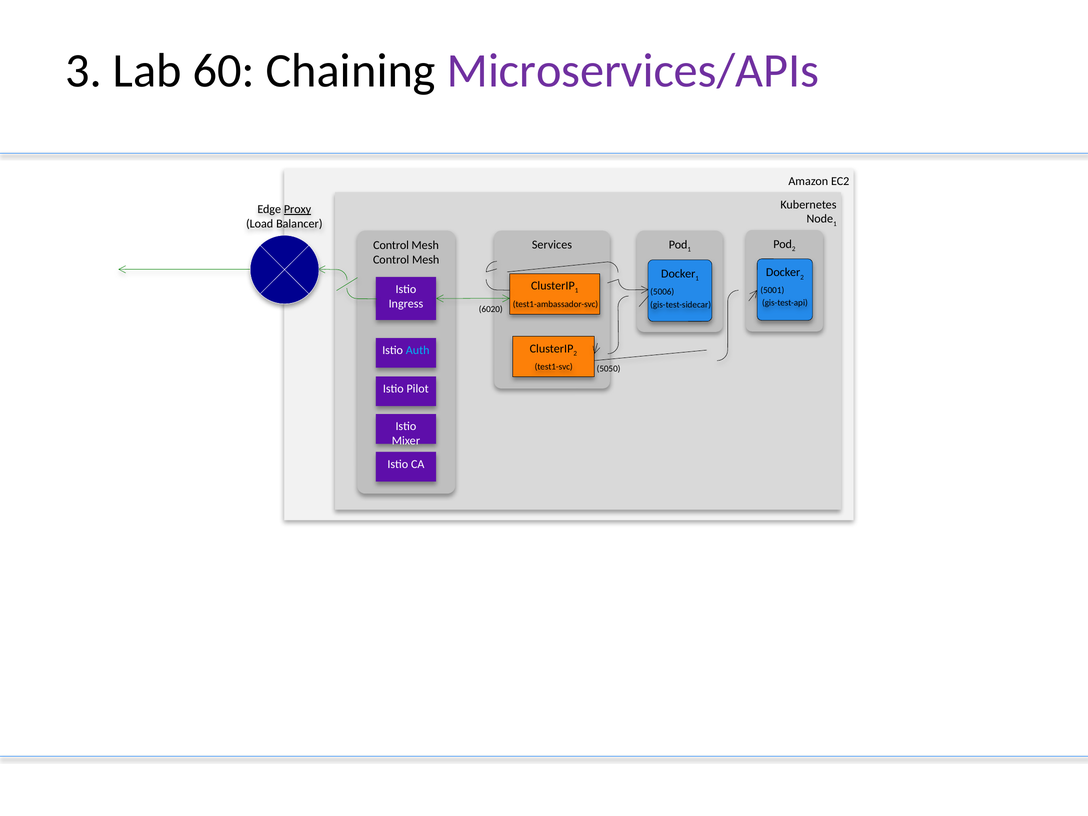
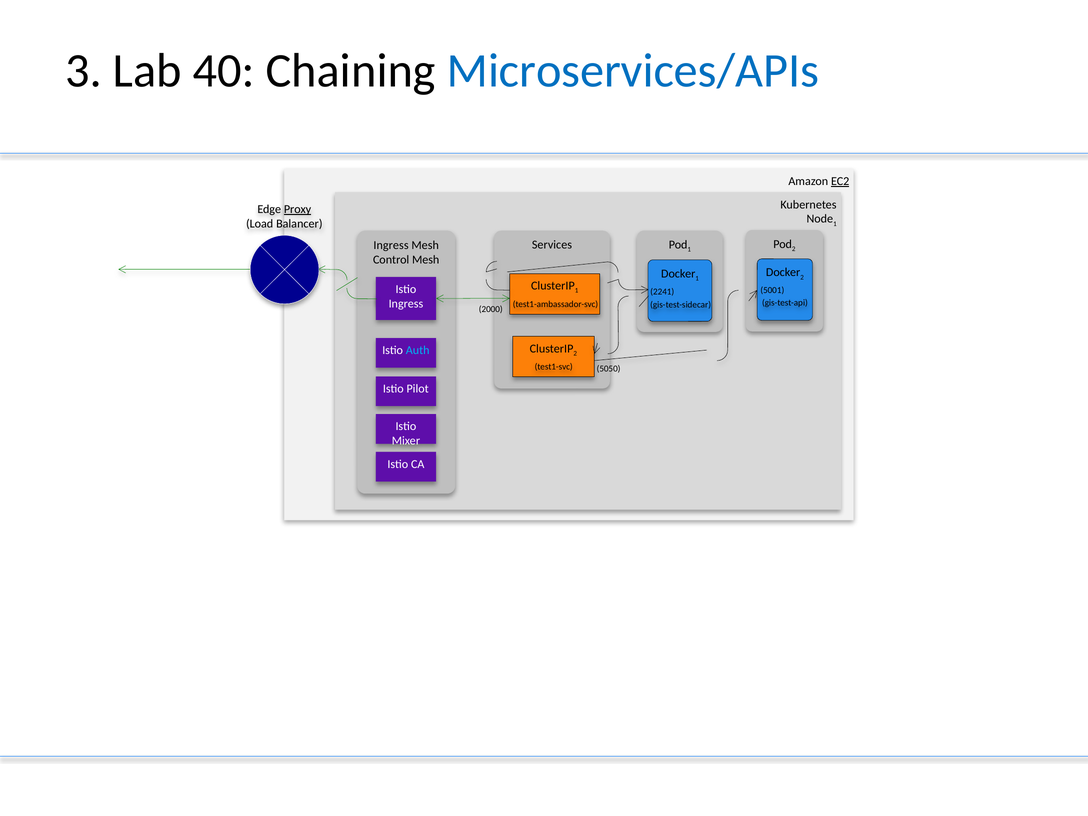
60: 60 -> 40 (224, 71)
Microservices/APIs colour: purple -> blue (633, 71)
EC2 underline: none -> present (840, 181)
Control: Control -> Ingress (391, 245)
5006: 5006 -> 2241 (662, 292)
6020: 6020 -> 2000 (491, 309)
